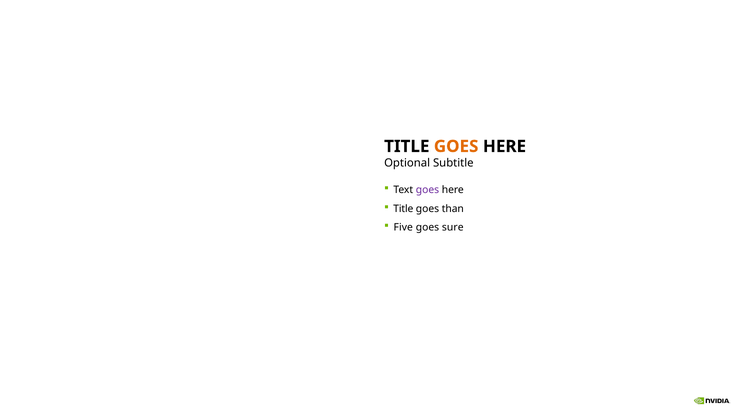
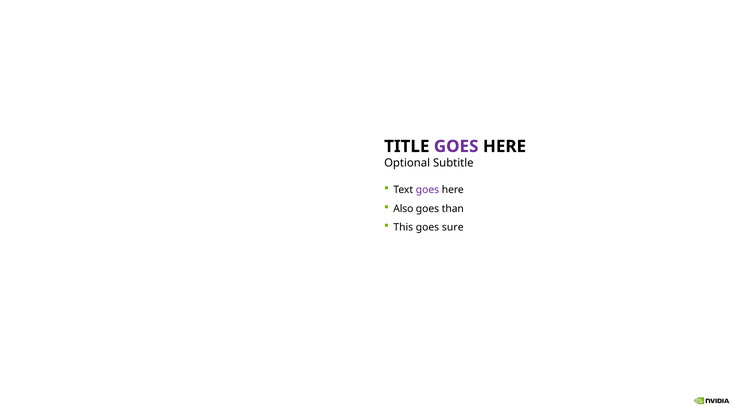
GOES colour: orange -> purple (456, 147)
Title: Title -> Also (403, 209)
Five: Five -> This (403, 228)
